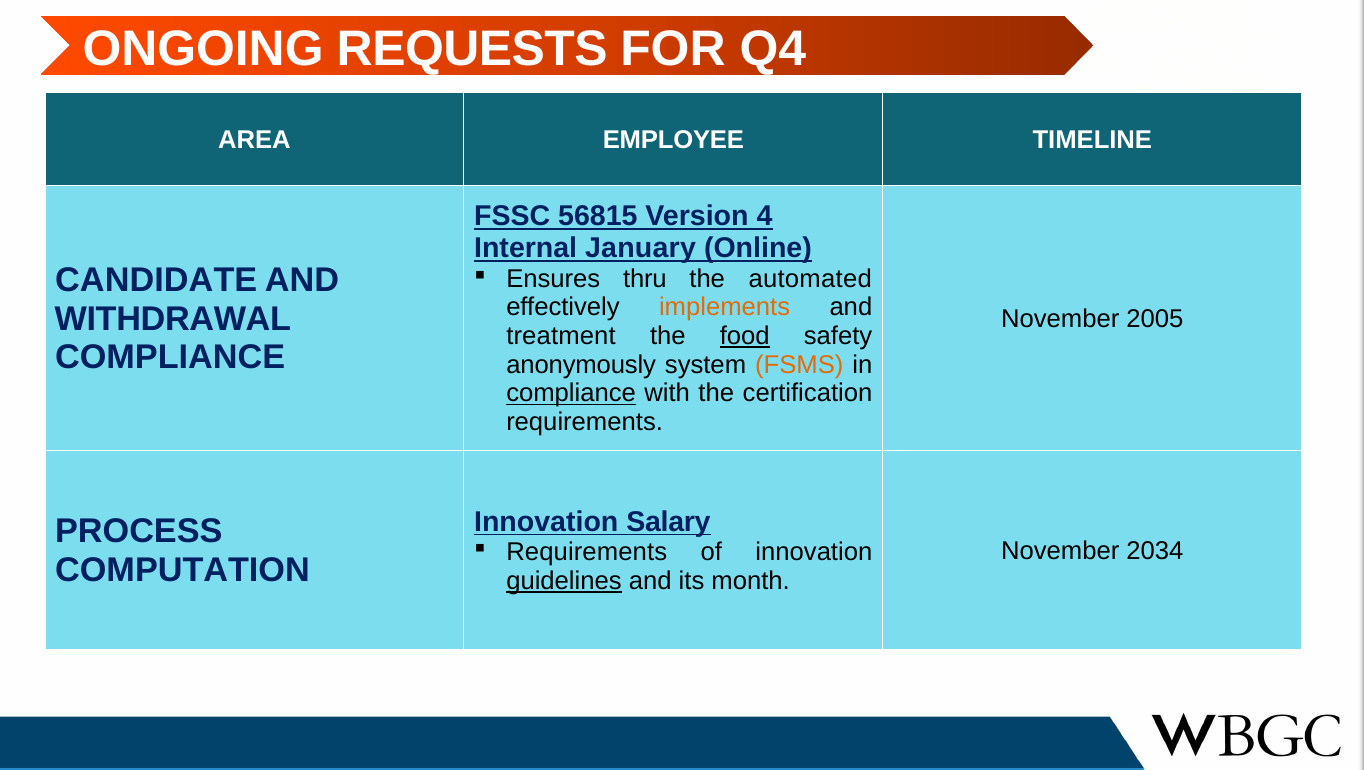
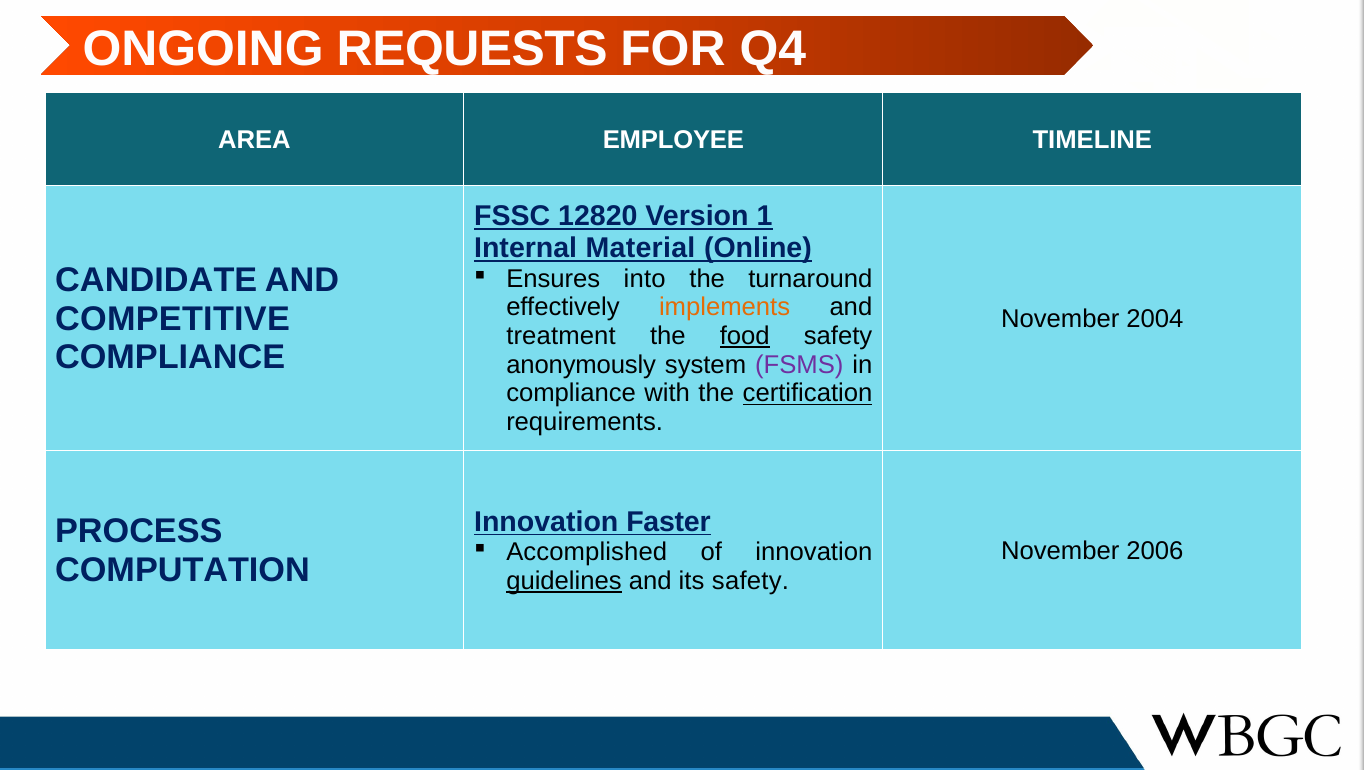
56815: 56815 -> 12820 (598, 217)
4: 4 -> 1 (764, 217)
January: January -> Material (640, 248)
thru: thru -> into (645, 279)
automated: automated -> turnaround (810, 279)
WITHDRAWAL: WITHDRAWAL -> COMPETITIVE (173, 319)
2005: 2005 -> 2004 (1155, 319)
FSMS colour: orange -> purple (799, 365)
compliance underline: present -> none (571, 394)
certification underline: none -> present (808, 394)
Salary: Salary -> Faster (668, 522)
2034: 2034 -> 2006 (1155, 551)
Requirements: Requirements -> Accomplished (587, 552)
its month: month -> safety (750, 581)
